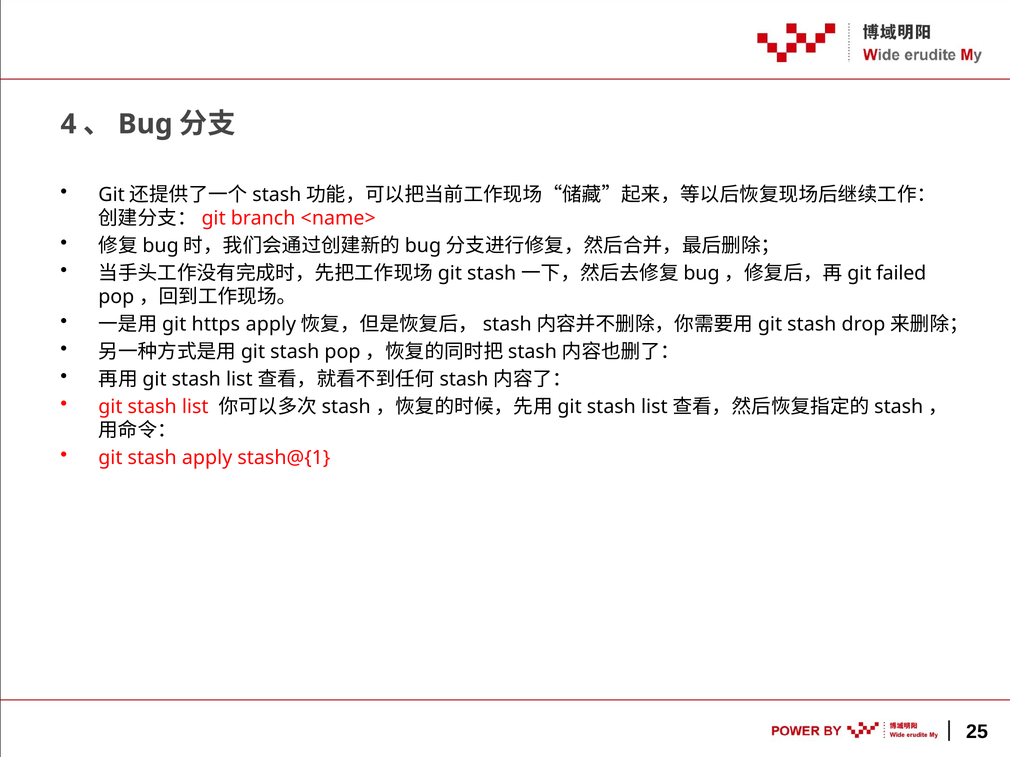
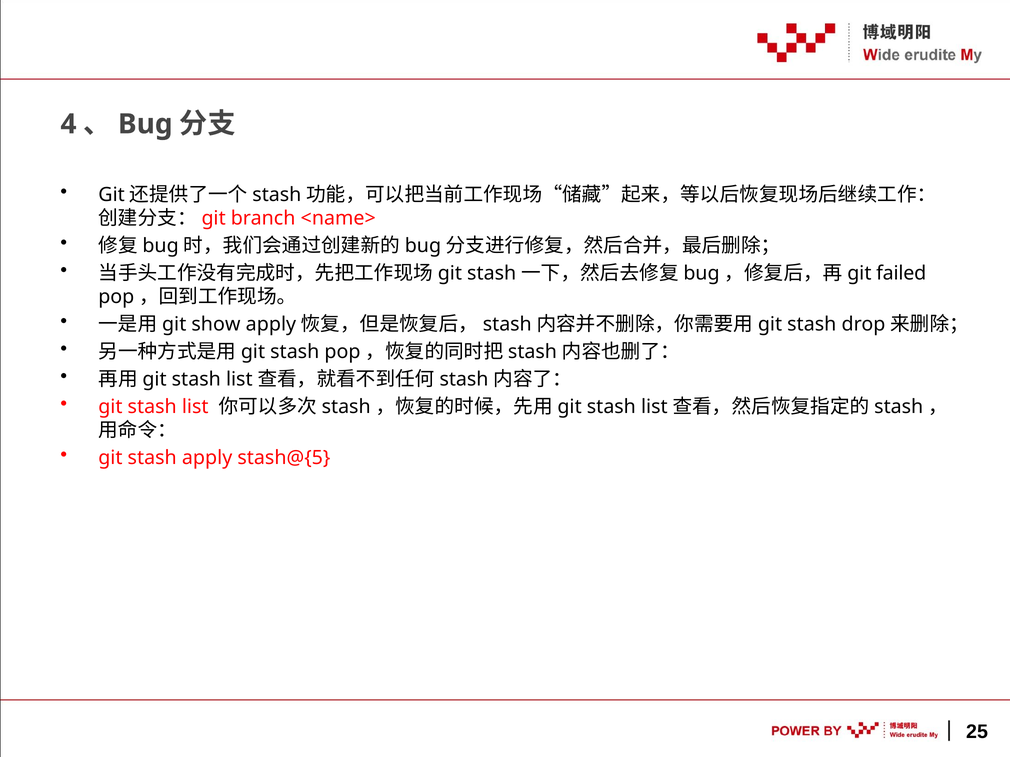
https: https -> show (216, 325)
stash@{1: stash@{1 -> stash@{5 (284, 458)
